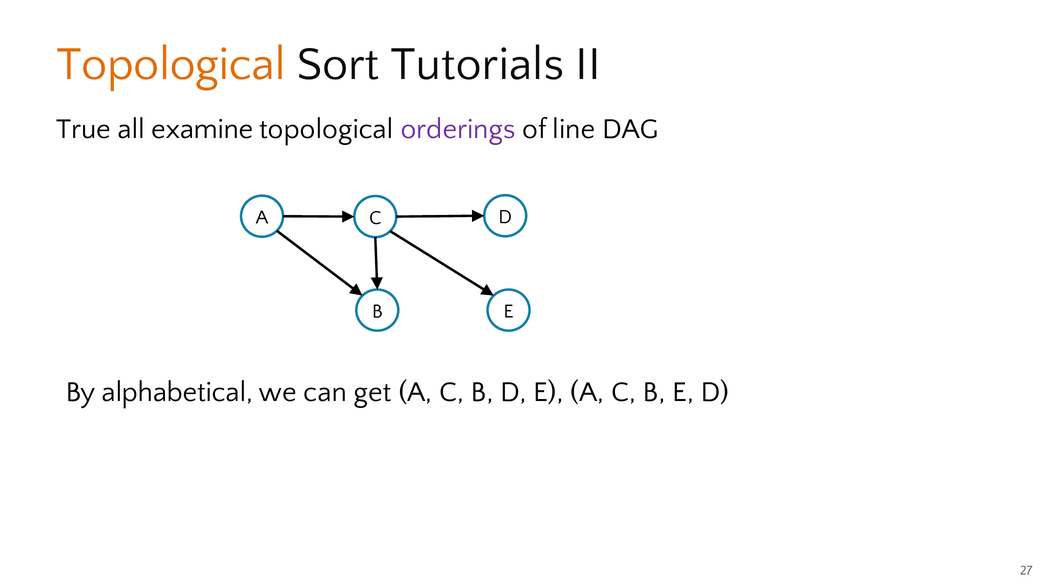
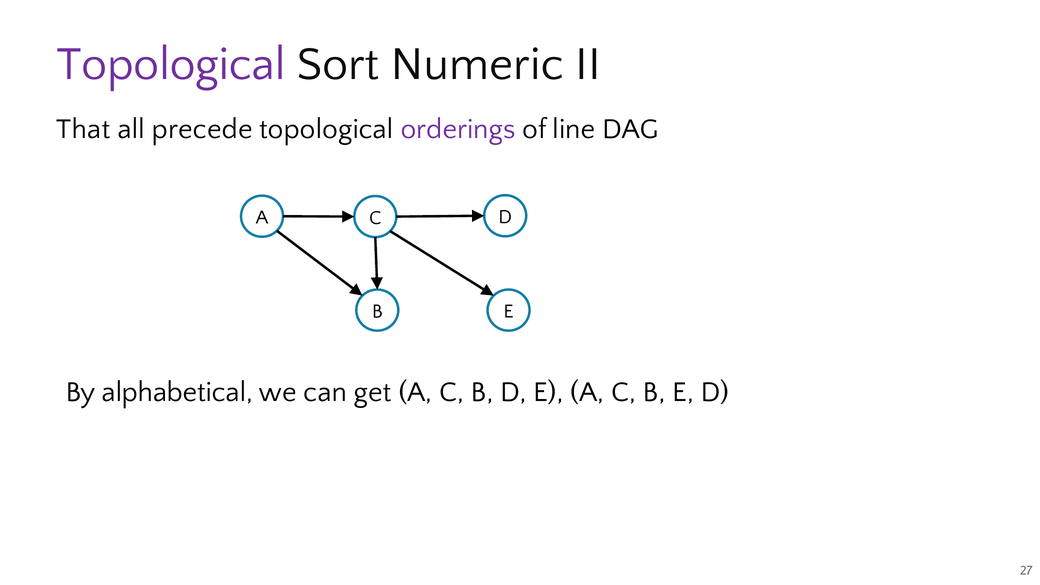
Topological colour: orange -> purple (171, 64)
Tutorials: Tutorials -> Numeric (477, 64)
True: True -> That (83, 129)
examine: examine -> precede (202, 129)
